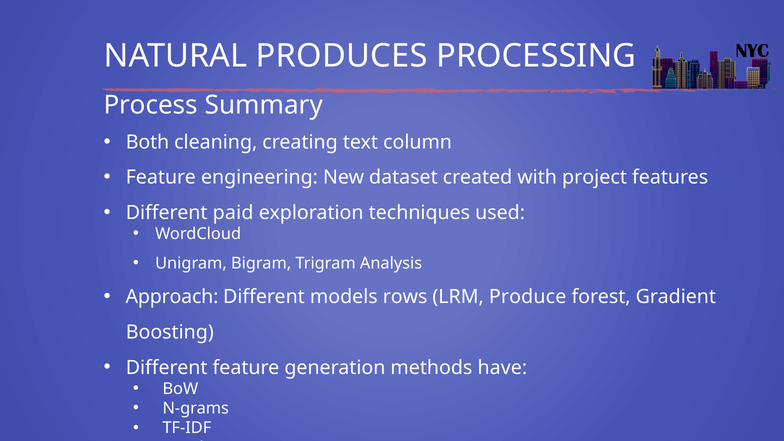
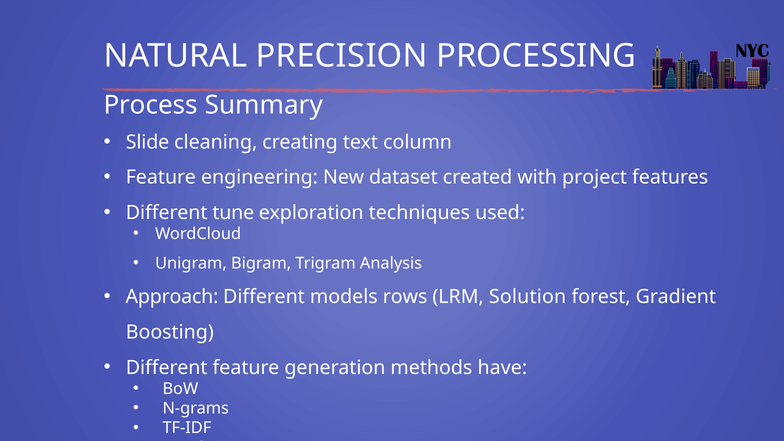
PRODUCES: PRODUCES -> PRECISION (342, 56)
Both: Both -> Slide (148, 142)
paid: paid -> tune (233, 213)
Produce: Produce -> Solution (528, 297)
